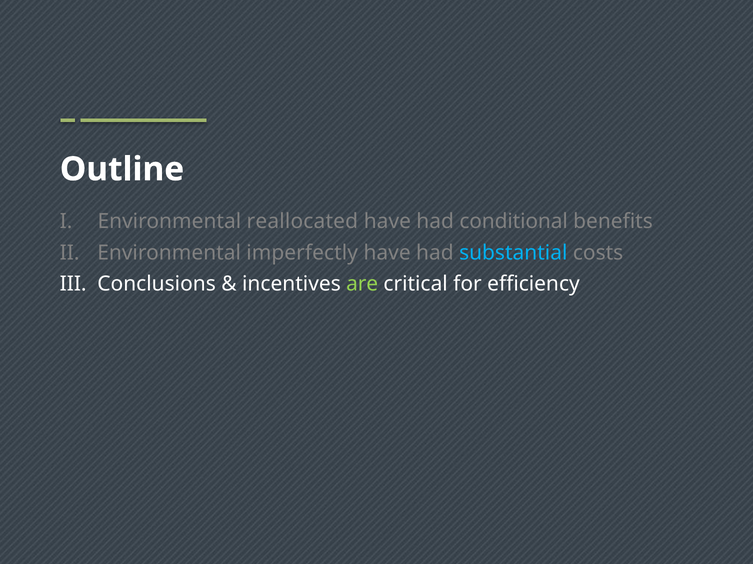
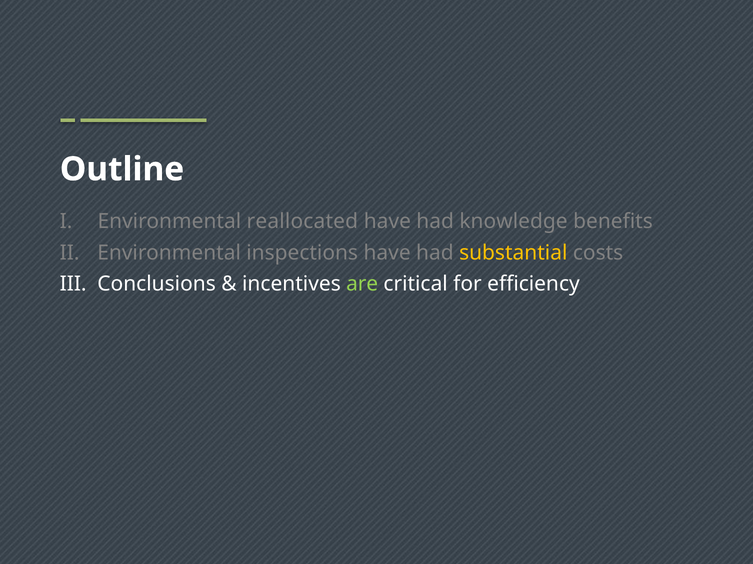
conditional: conditional -> knowledge (514, 222)
imperfectly: imperfectly -> inspections (302, 253)
substantial colour: light blue -> yellow (513, 253)
